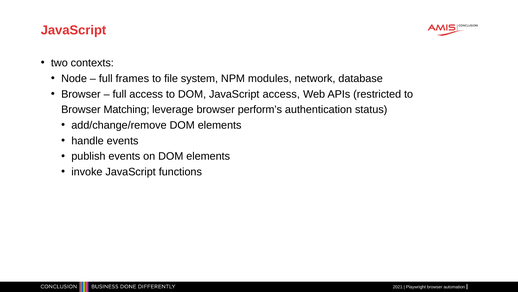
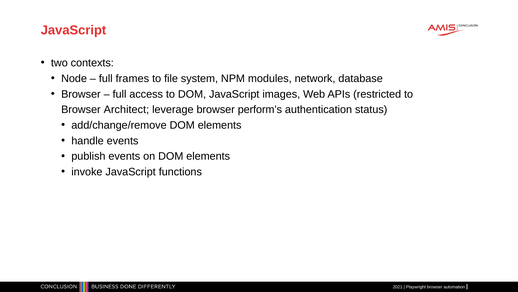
JavaScript access: access -> images (281, 94)
Matching: Matching -> Architect (126, 109)
